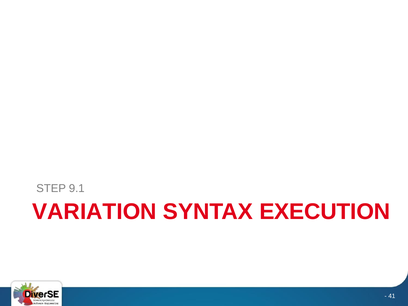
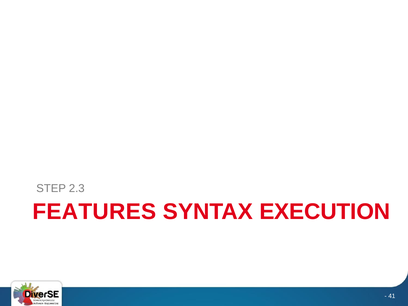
9.1: 9.1 -> 2.3 (77, 189)
VARIATION: VARIATION -> FEATURES (94, 212)
